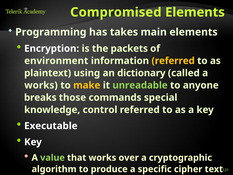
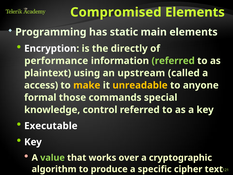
takes: takes -> static (124, 32)
packets: packets -> directly (129, 48)
environment: environment -> performance (56, 61)
referred colour: yellow -> light green (173, 61)
dictionary: dictionary -> upstream (141, 73)
works: works -> access (41, 85)
unreadable colour: light green -> yellow (140, 85)
breaks: breaks -> formal (40, 97)
